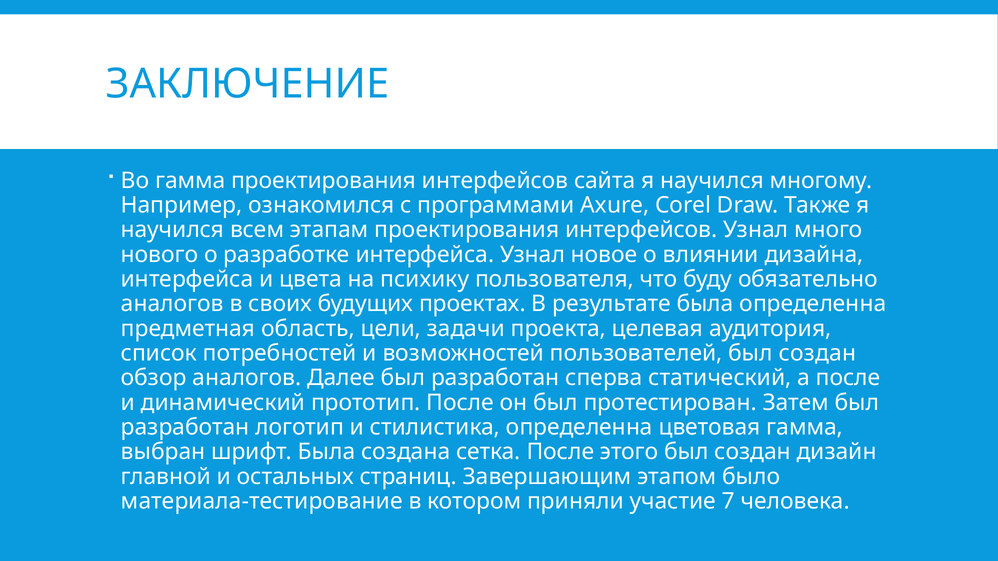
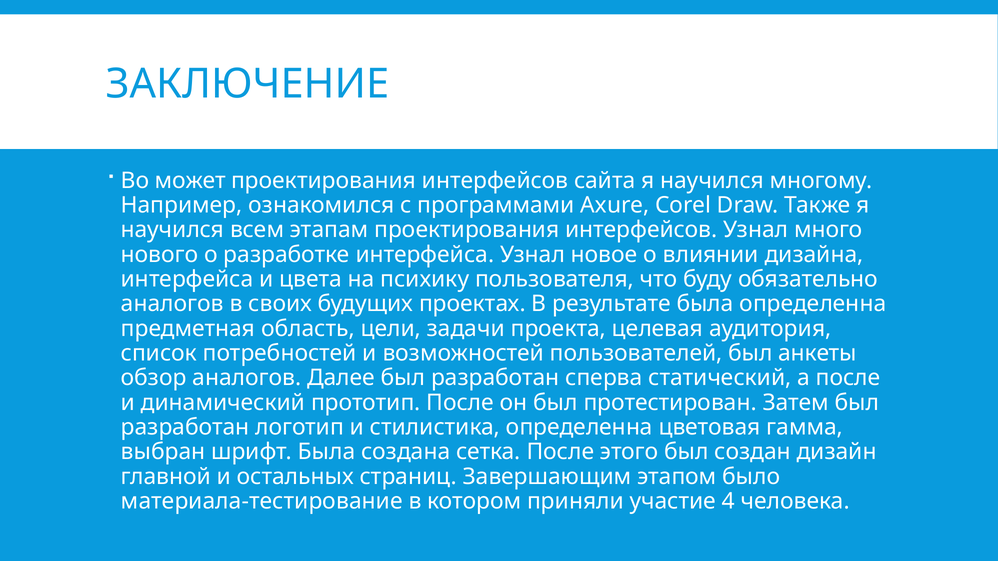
Во гамма: гамма -> может (190, 181)
пользователей был создан: создан -> анкеты (818, 353)
7: 7 -> 4 (729, 502)
